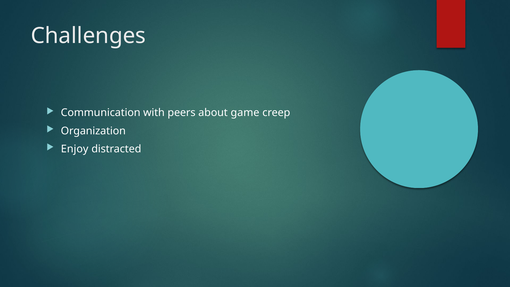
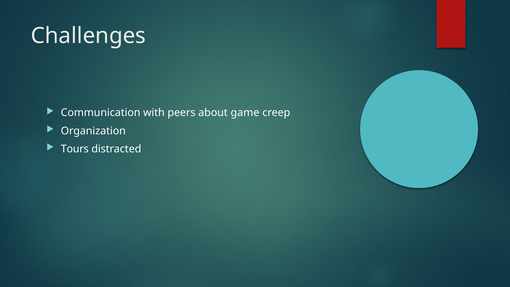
Enjoy: Enjoy -> Tours (75, 149)
